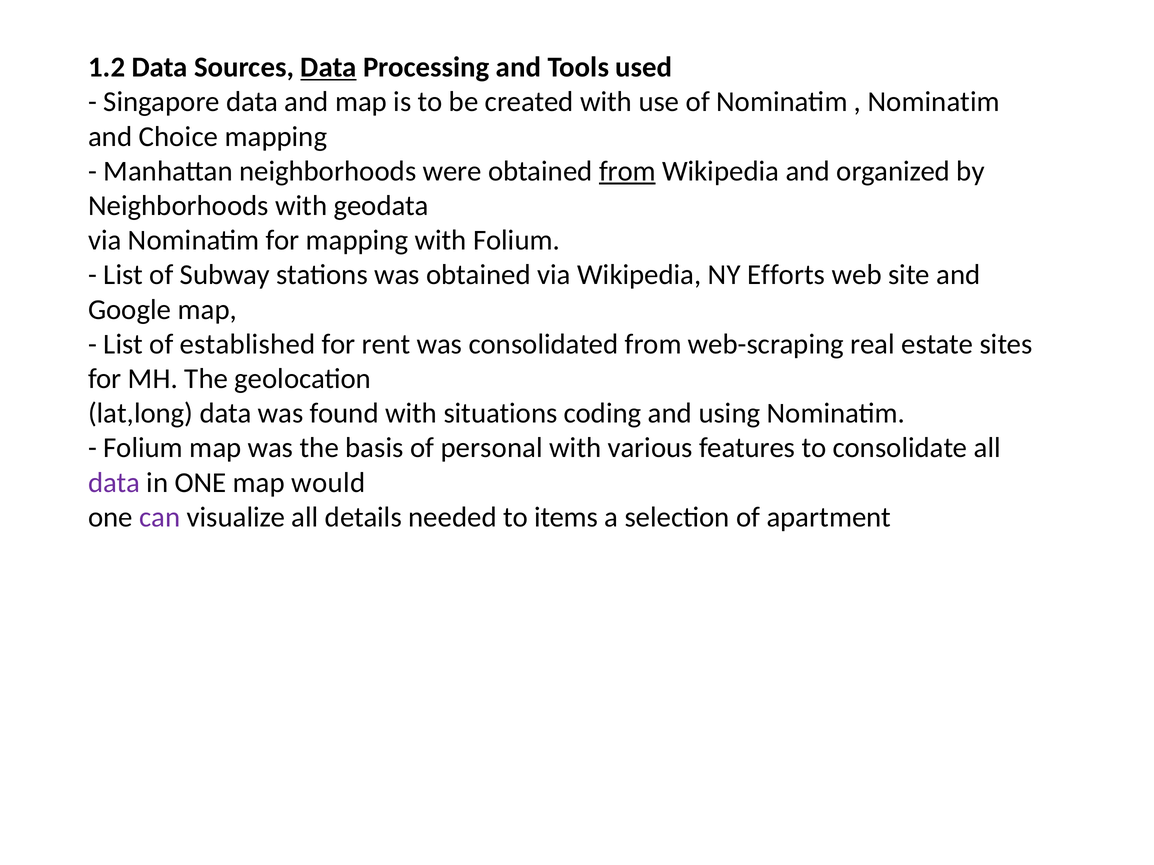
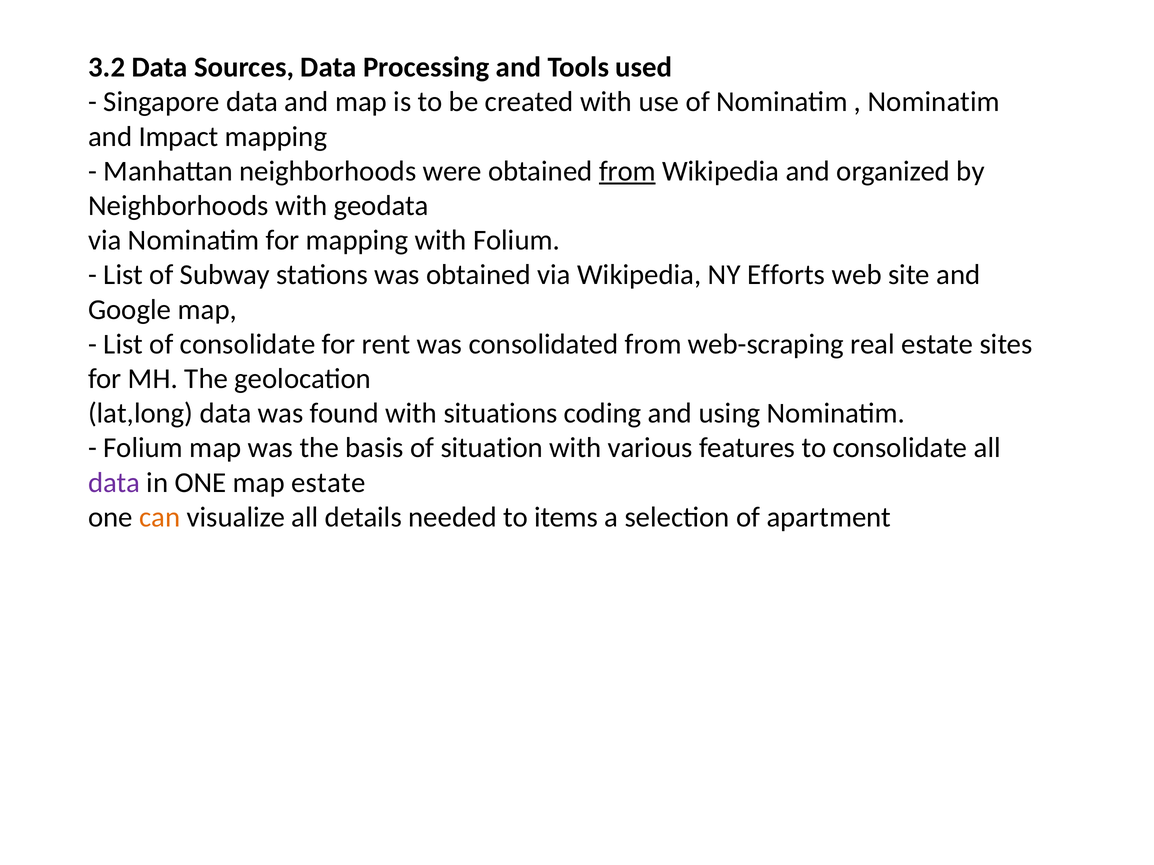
1.2: 1.2 -> 3.2 (107, 67)
Data underline: present -> none (329, 67)
Choice: Choice -> Impact (179, 137)
of established: established -> consolidate (248, 344)
personal: personal -> situation (492, 448)
map would: would -> estate (328, 483)
can colour: purple -> orange (160, 517)
